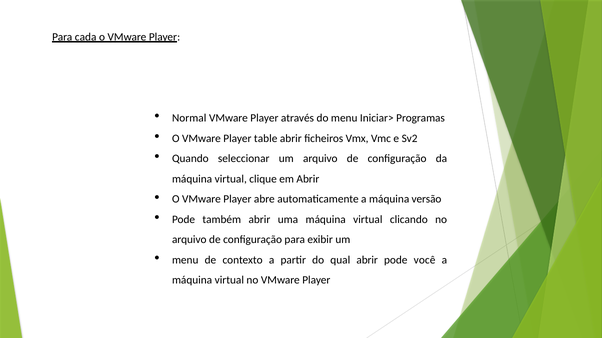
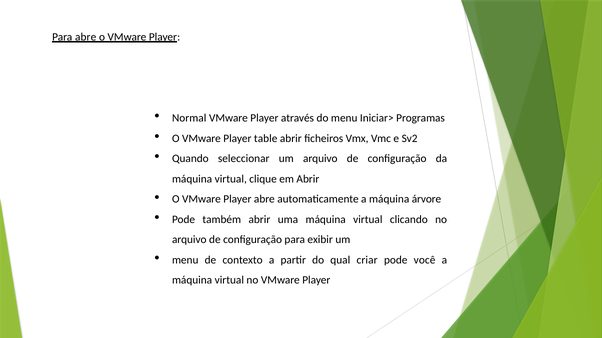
Para cada: cada -> abre (86, 37)
versão: versão -> árvore (426, 200)
qual abrir: abrir -> criar (367, 260)
